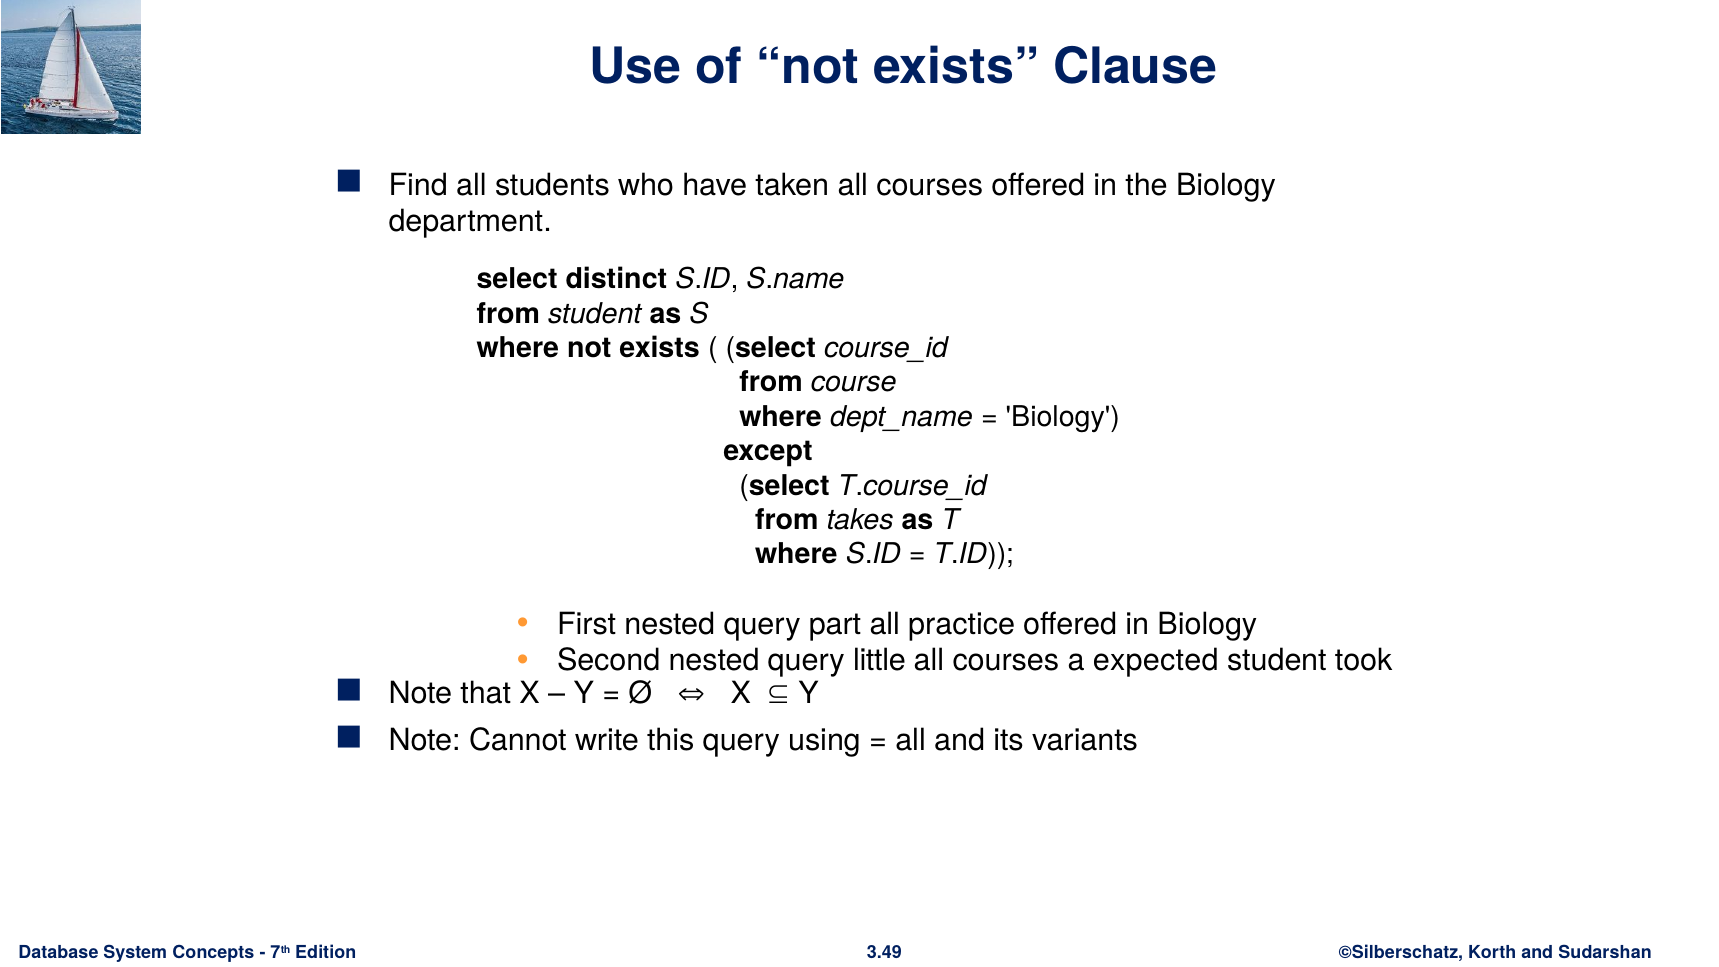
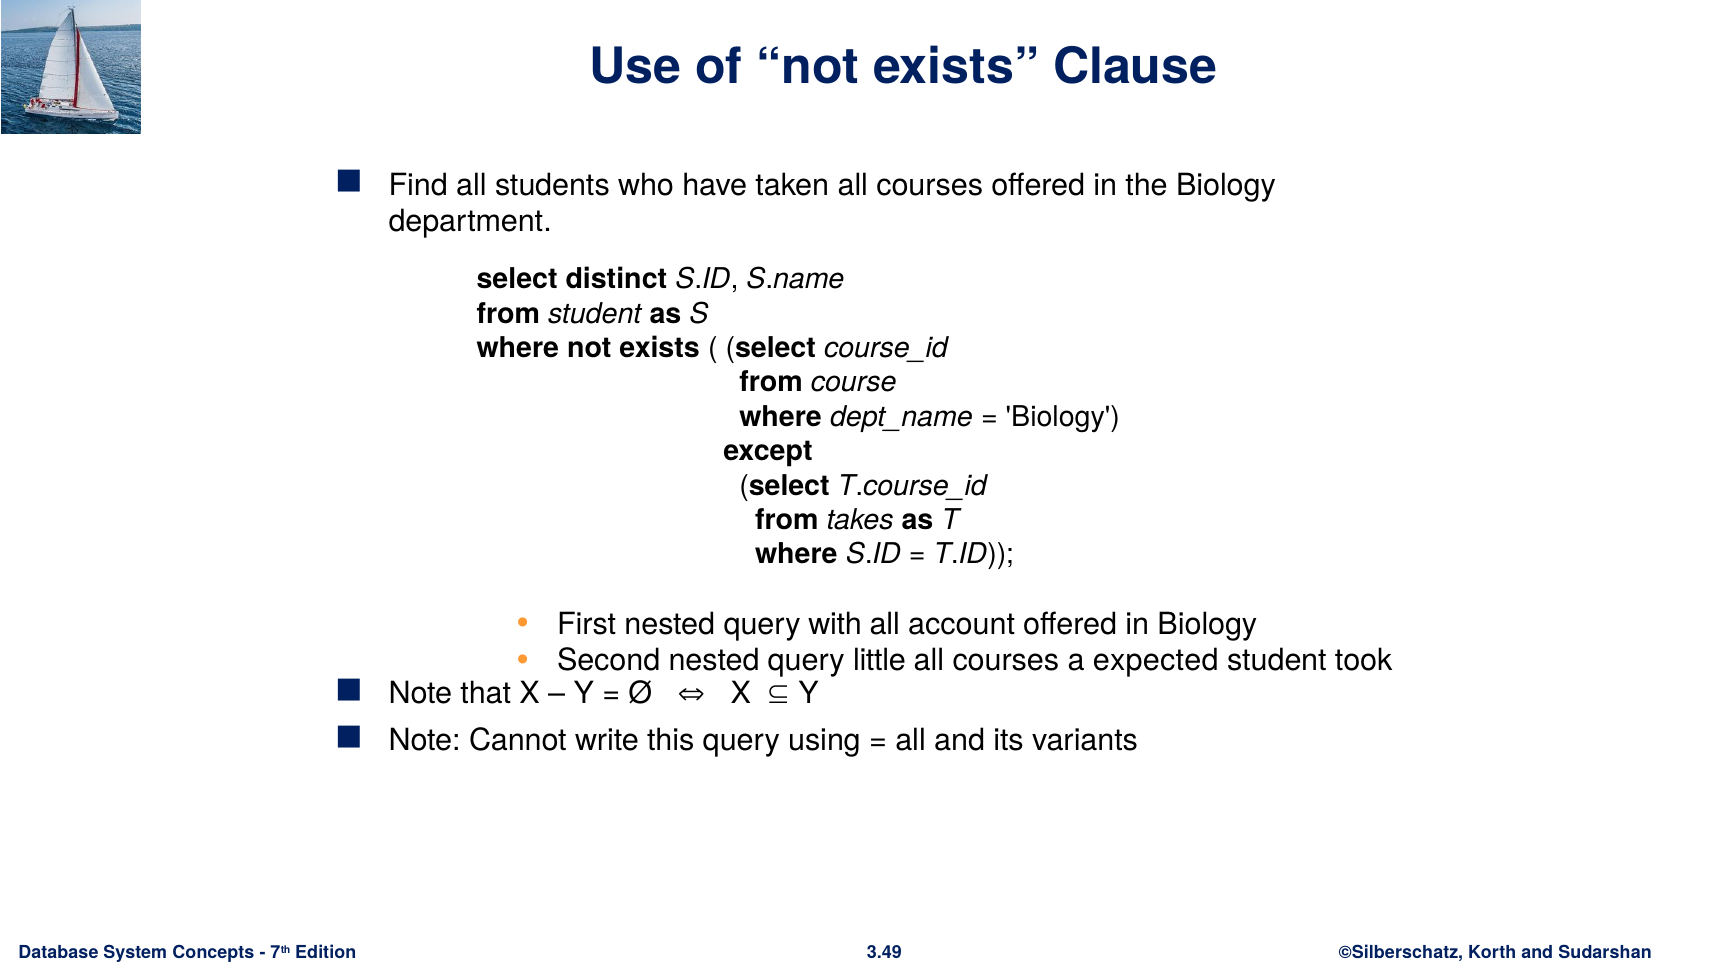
part: part -> with (835, 624)
practice: practice -> account (962, 624)
